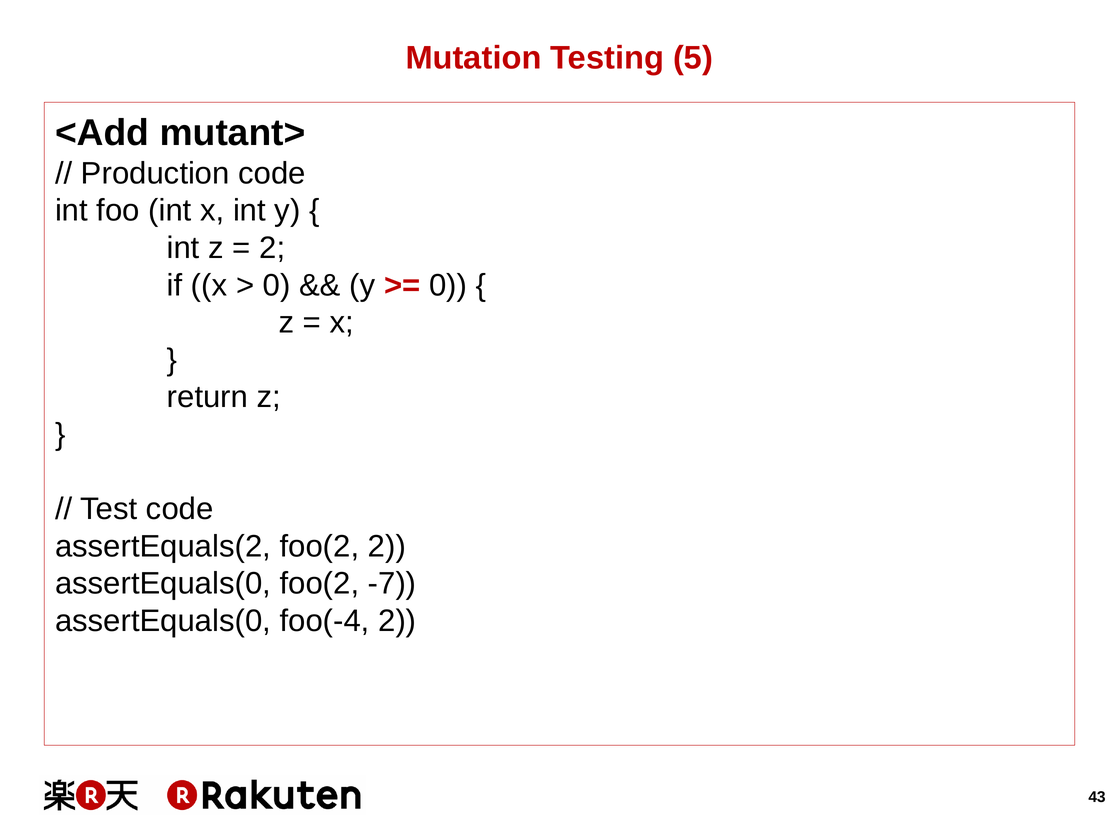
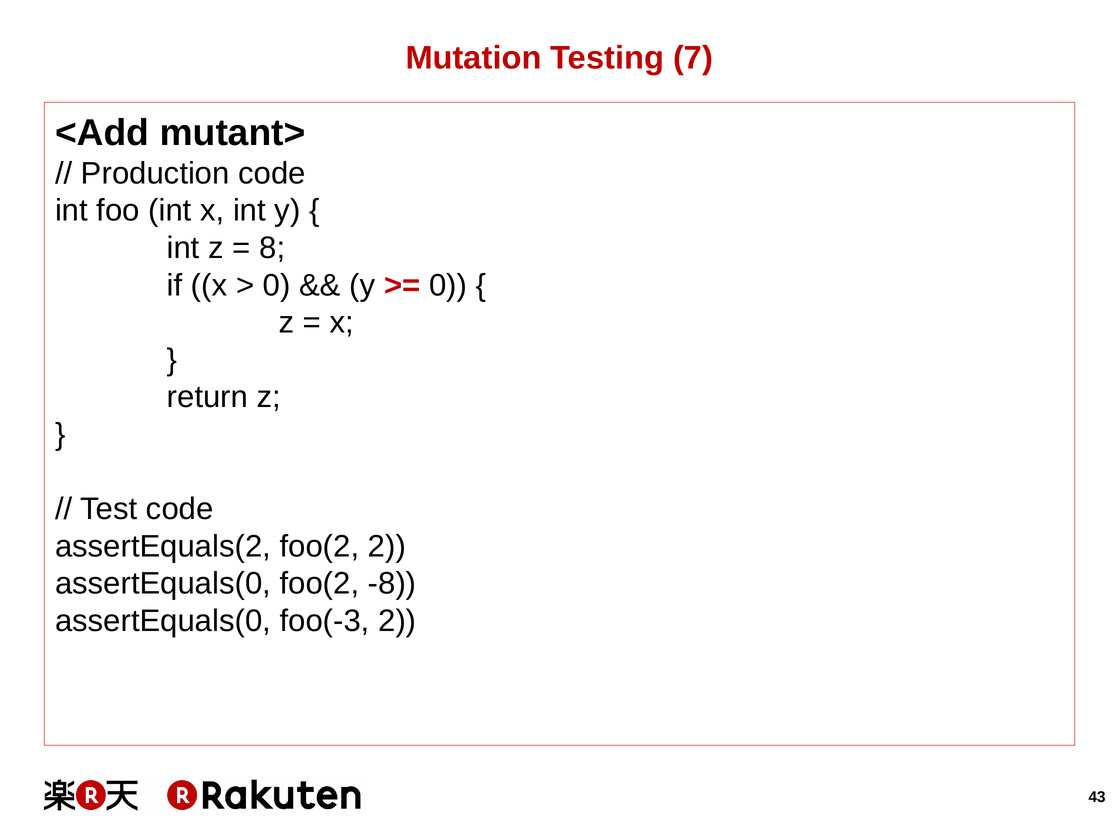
5: 5 -> 7 (693, 58)
2: 2 -> 8 (272, 248)
-7: -7 -> -8 (392, 584)
foo(-4: foo(-4 -> foo(-3 (325, 621)
